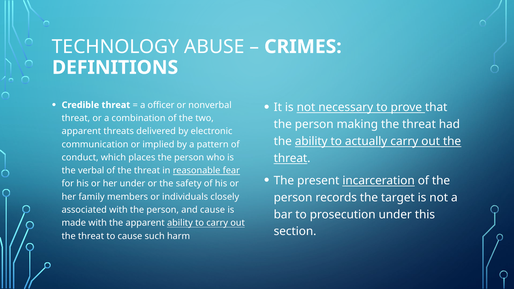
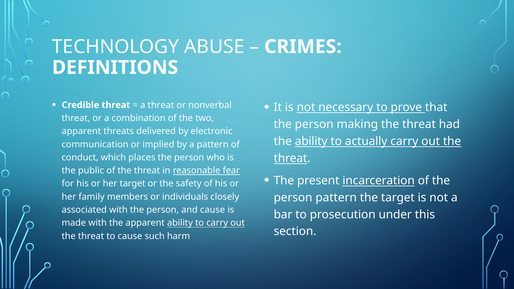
a officer: officer -> threat (161, 105)
verbal: verbal -> public (91, 171)
her under: under -> target (133, 184)
person records: records -> pattern (336, 198)
